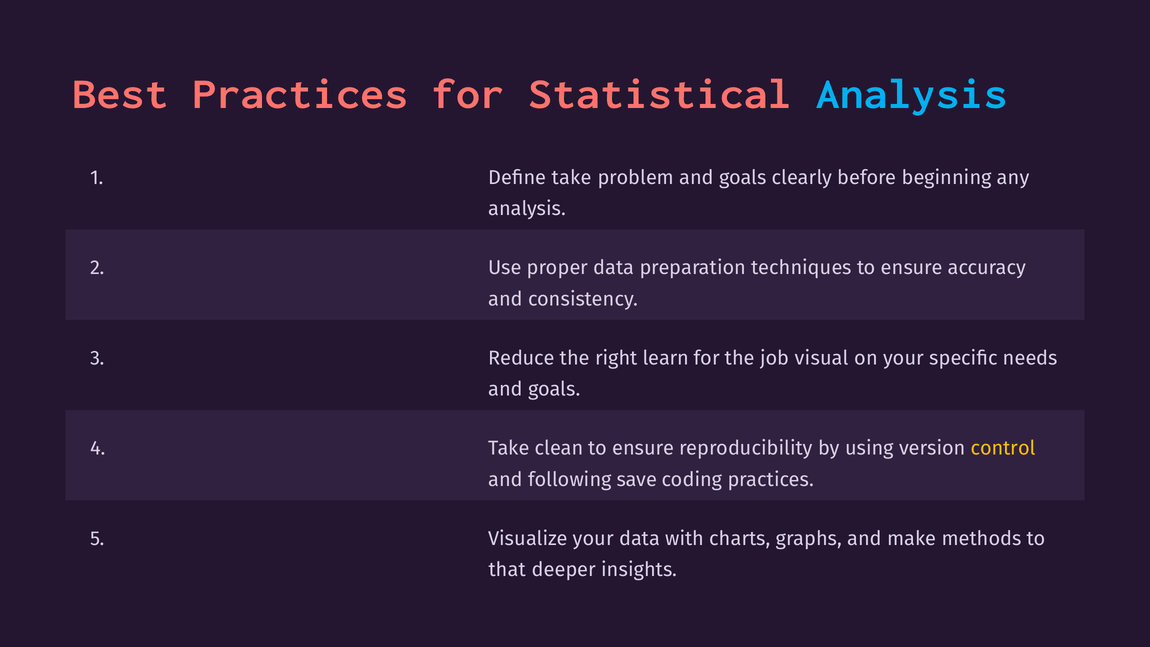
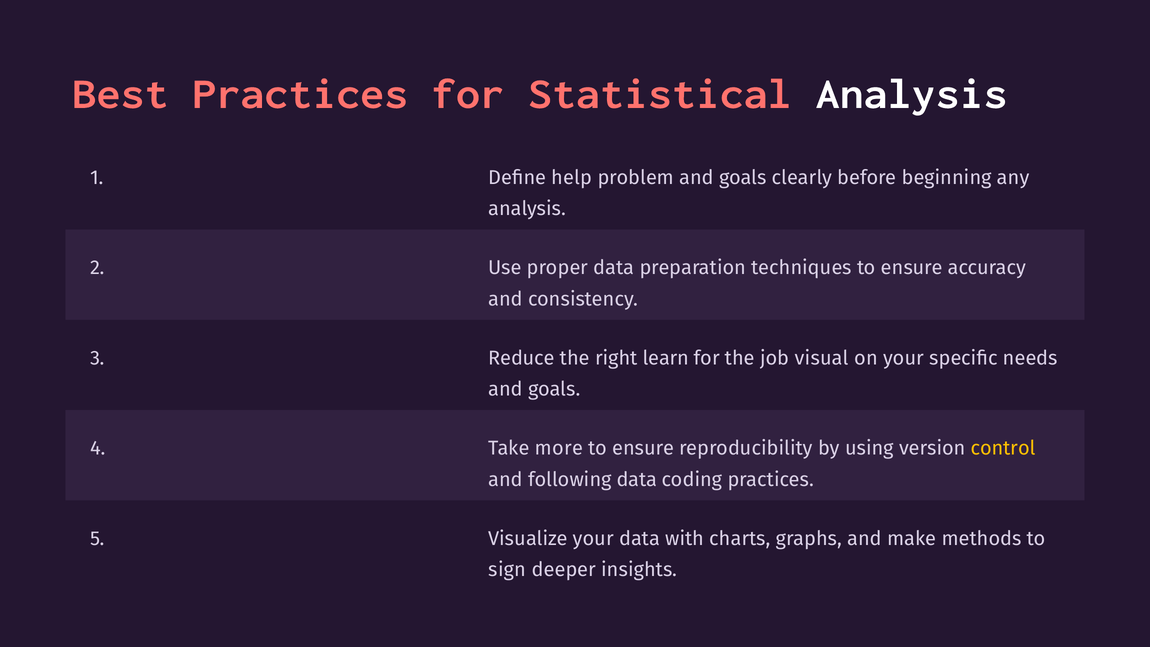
Analysis colour: light blue -> white (912, 93)
Define take: take -> help (572, 177)
clean: clean -> more (559, 448)
following save: save -> data (637, 480)
that: that -> sign (507, 570)
